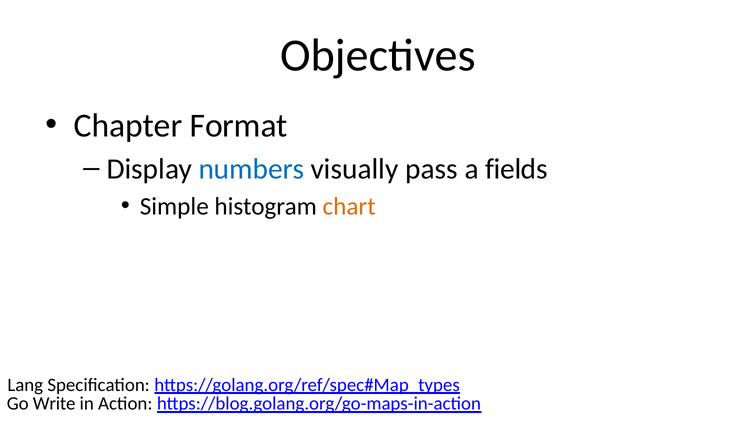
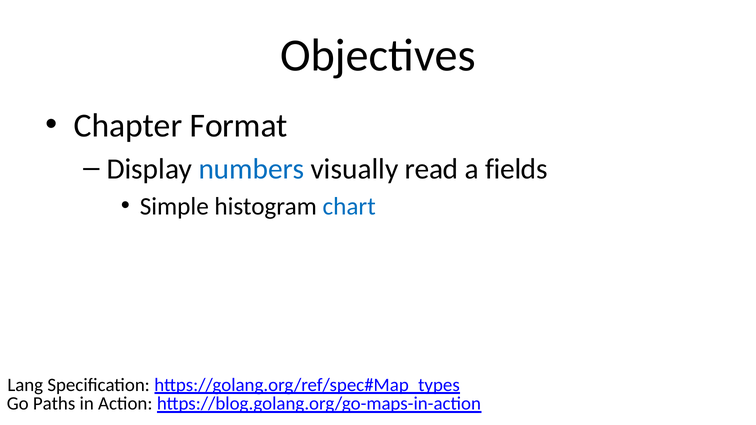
pass: pass -> read (432, 169)
chart colour: orange -> blue (349, 206)
Write: Write -> Paths (54, 404)
